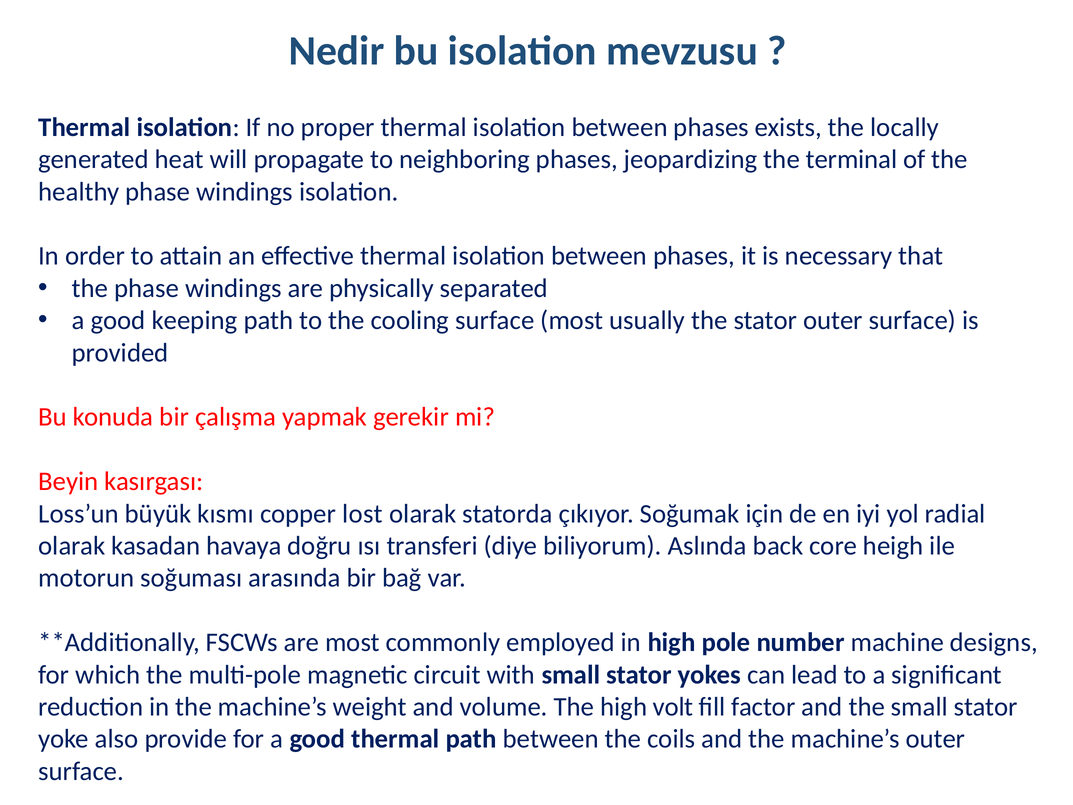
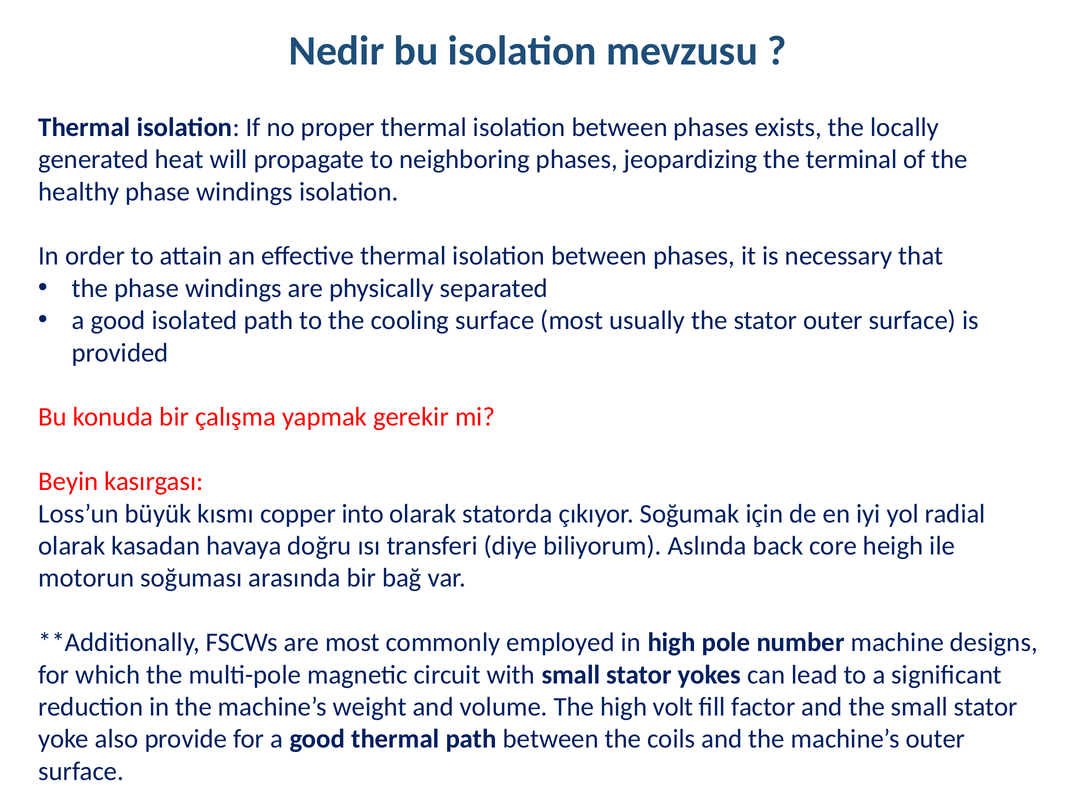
keeping: keeping -> isolated (195, 320)
lost: lost -> into (363, 513)
